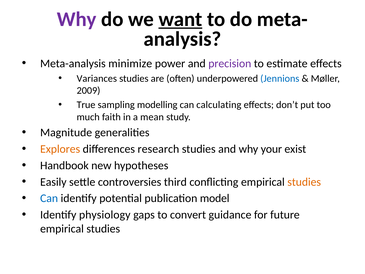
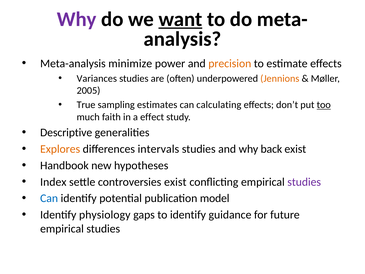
precision colour: purple -> orange (230, 63)
Jennions colour: blue -> orange (280, 78)
2009: 2009 -> 2005 (88, 91)
modelling: modelling -> estimates (157, 105)
too underline: none -> present (324, 105)
mean: mean -> effect (152, 117)
Magnitude: Magnitude -> Descriptive (66, 133)
research: research -> intervals (158, 149)
your: your -> back (271, 149)
Easily: Easily -> Index (53, 182)
controversies third: third -> exist (175, 182)
studies colour: orange -> purple (304, 182)
to convert: convert -> identify (188, 215)
